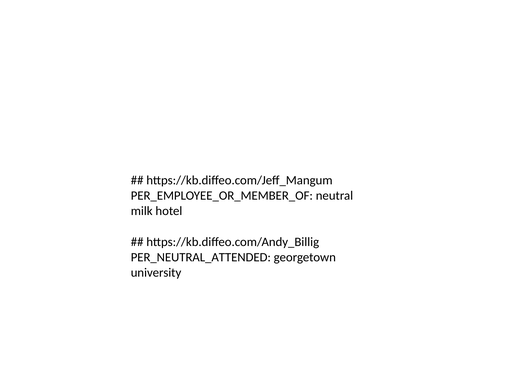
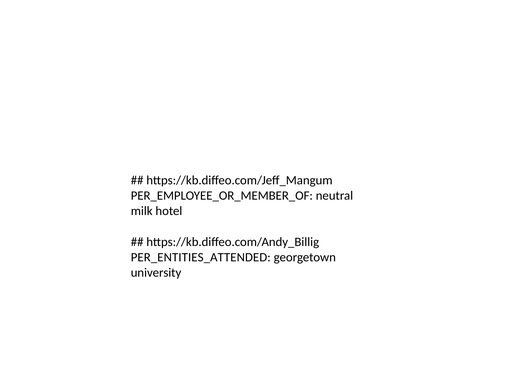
PER_NEUTRAL_ATTENDED: PER_NEUTRAL_ATTENDED -> PER_ENTITIES_ATTENDED (201, 257)
